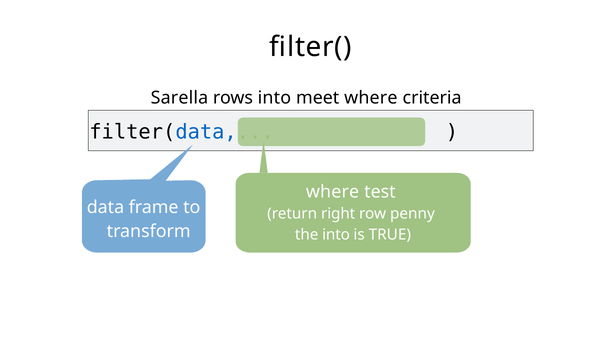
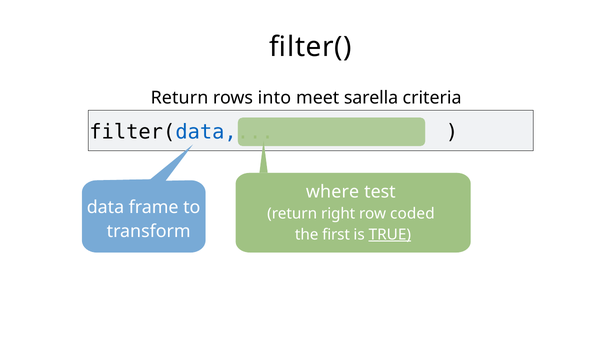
Sarella: Sarella -> Return (179, 98)
meet where: where -> sarella (371, 98)
penny: penny -> coded (412, 214)
the into: into -> first (336, 235)
TRUE underline: none -> present (390, 235)
